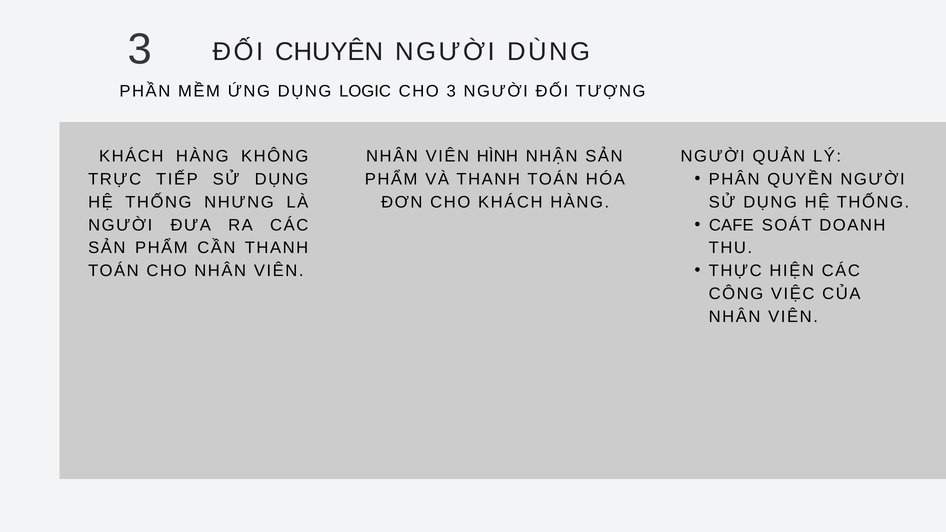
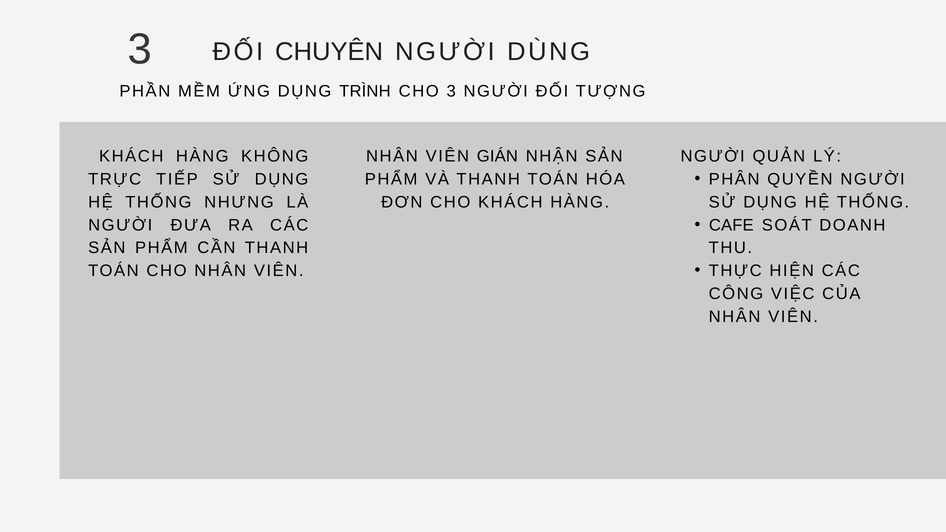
LOGIC: LOGIC -> TRÌNH (365, 91)
HÌNH: HÌNH -> GIÁN (497, 156)
